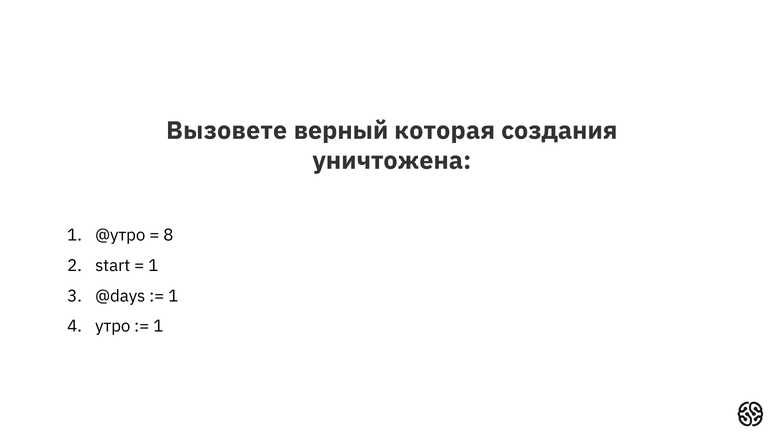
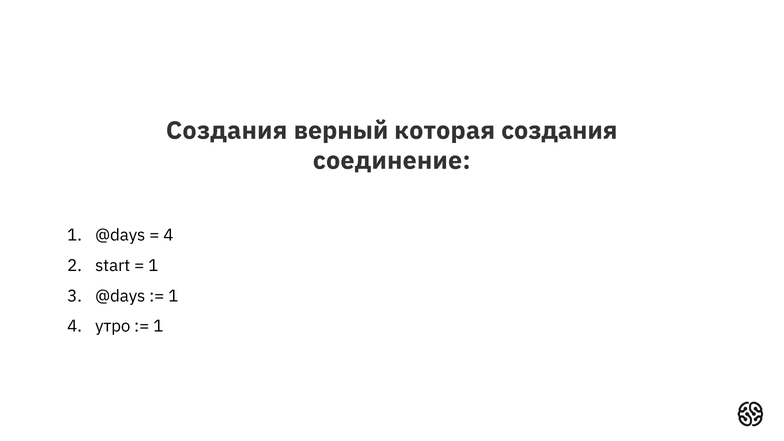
Вызовете: Вызовете -> Создания (227, 131)
уничтожена: уничтожена -> соединение (392, 161)
1 @утро: @утро -> @days (120, 235)
8: 8 -> 4 (168, 235)
